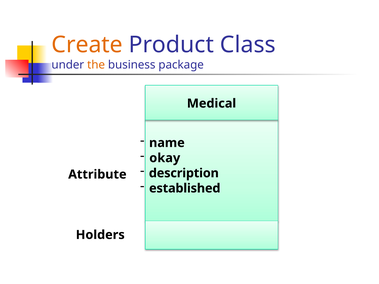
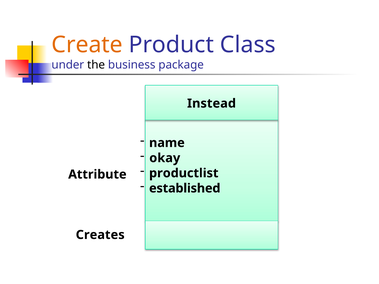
the colour: orange -> black (96, 65)
Medical: Medical -> Instead (212, 104)
description: description -> productlist (184, 173)
Holders: Holders -> Creates (100, 235)
